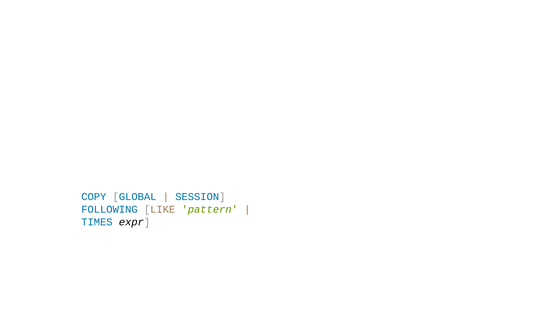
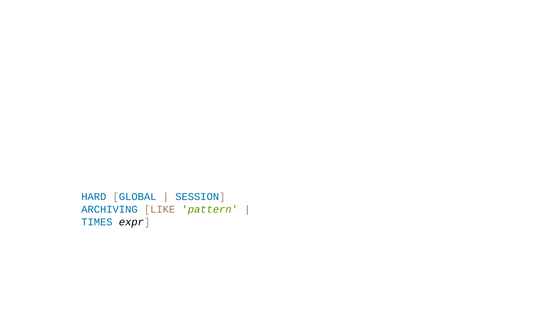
COPY: COPY -> HARD (94, 197)
FOLLOWING: FOLLOWING -> ARCHIVING (109, 210)
